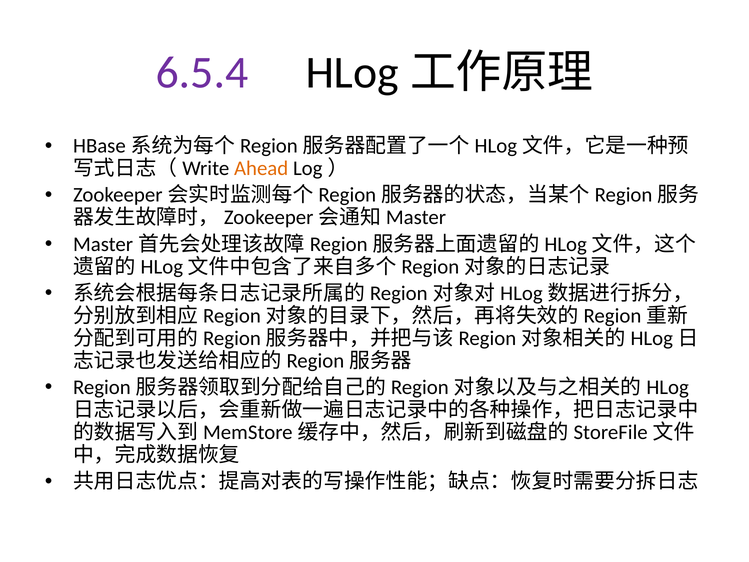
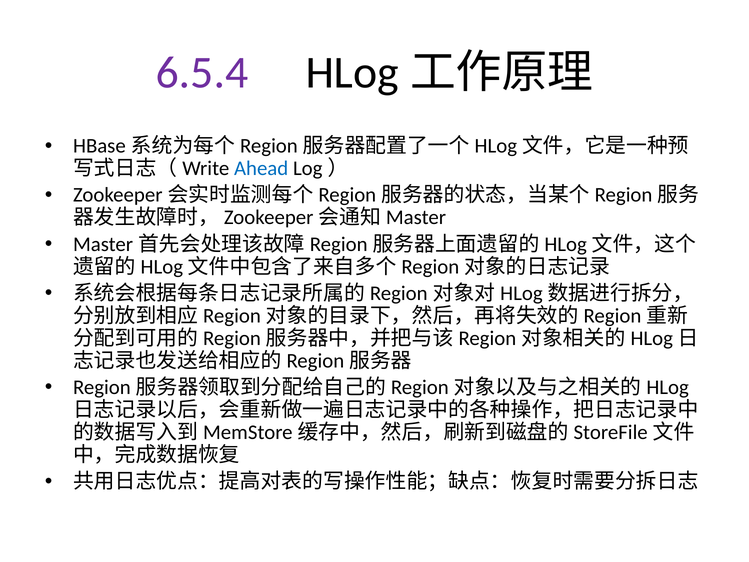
Ahead colour: orange -> blue (261, 168)
